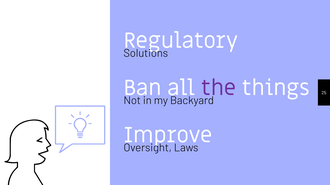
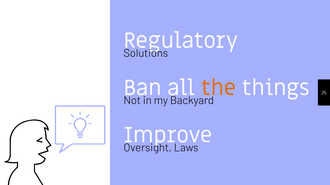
the colour: purple -> orange (219, 88)
